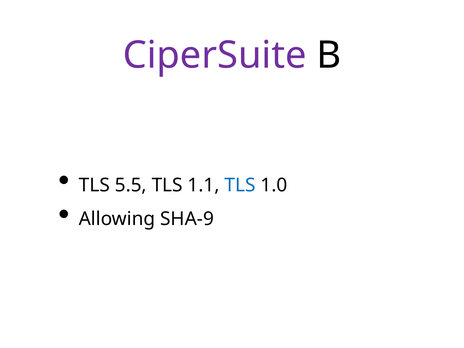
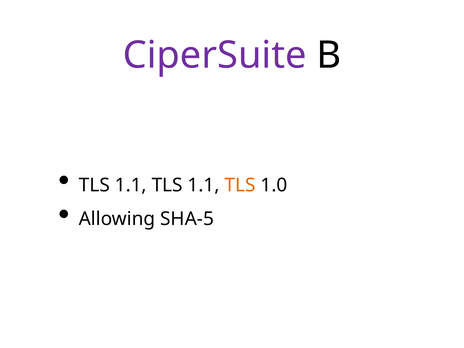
5.5: 5.5 -> 1.1 (131, 185)
TLS colour: blue -> orange (240, 185)
SHA-9: SHA-9 -> SHA-5 (187, 219)
